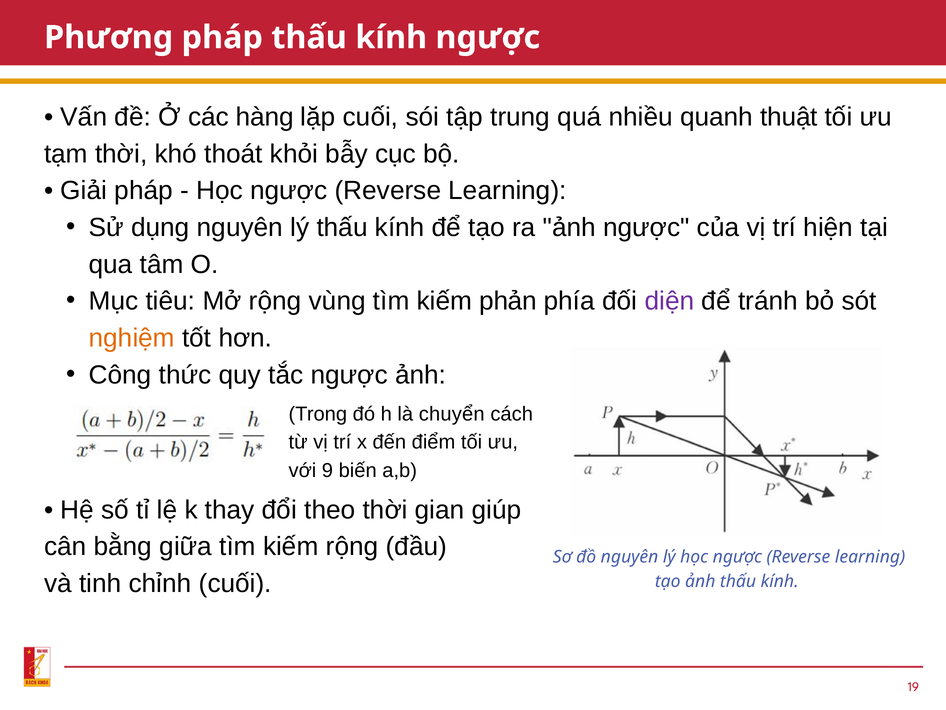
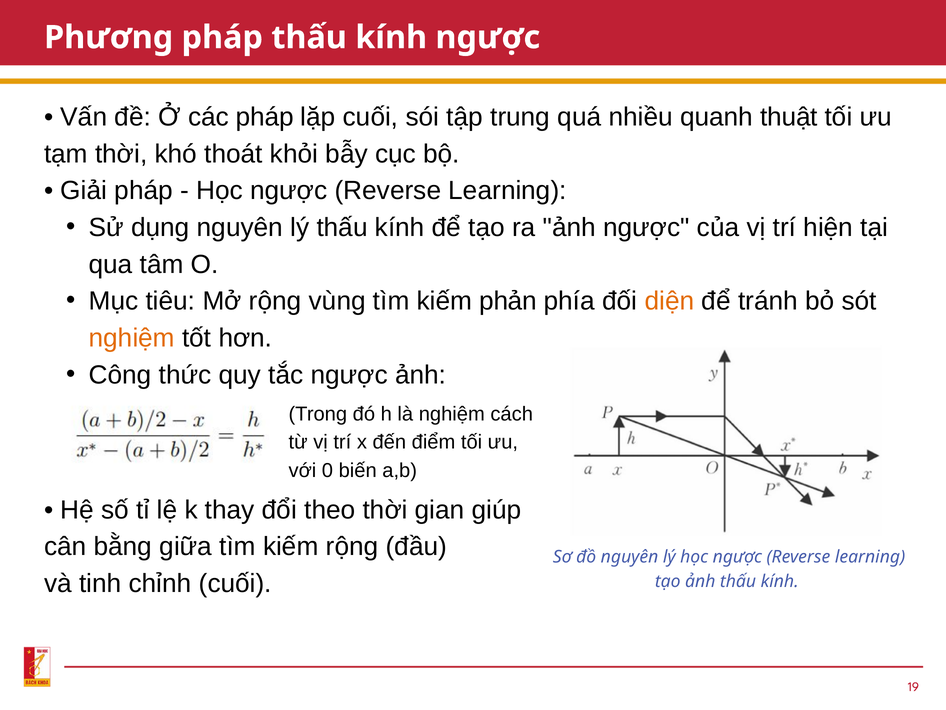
các hàng: hàng -> pháp (265, 117)
diện colour: purple -> orange (669, 301)
là chuyển: chuyển -> nghiệm (452, 414)
9: 9 -> 0 (327, 470)
